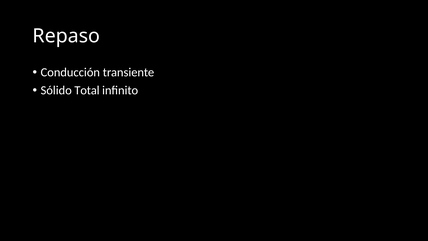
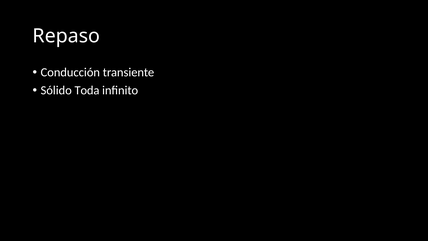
Total: Total -> Toda (87, 90)
